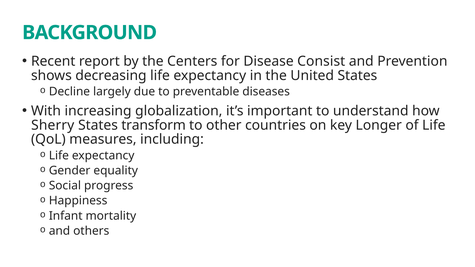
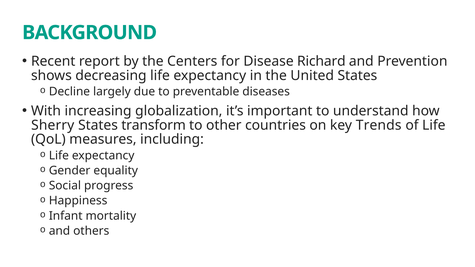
Consist: Consist -> Richard (321, 61)
Longer: Longer -> Trends (379, 125)
